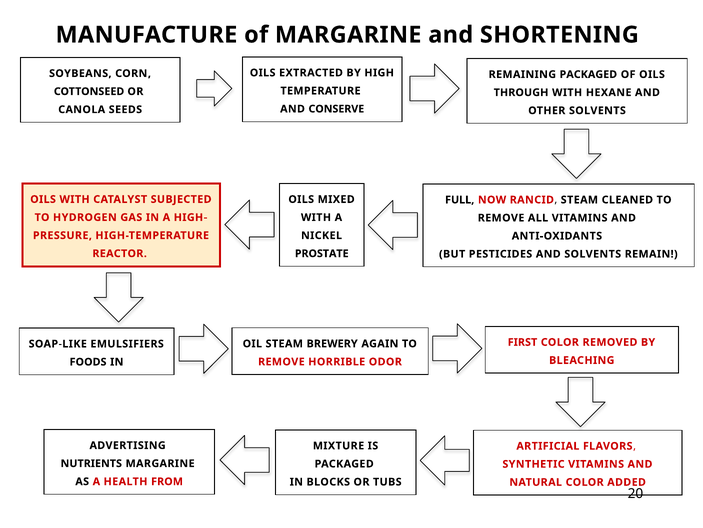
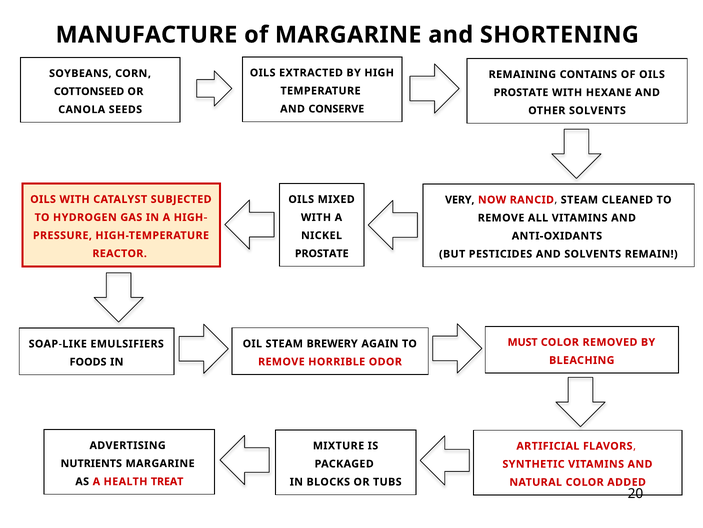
REMAINING PACKAGED: PACKAGED -> CONTAINS (588, 74)
THROUGH: THROUGH -> PROSTATE (521, 92)
FULL: FULL -> VERY (460, 200)
FIRST: FIRST -> MUST (523, 342)
FROM: FROM -> TREAT (167, 481)
